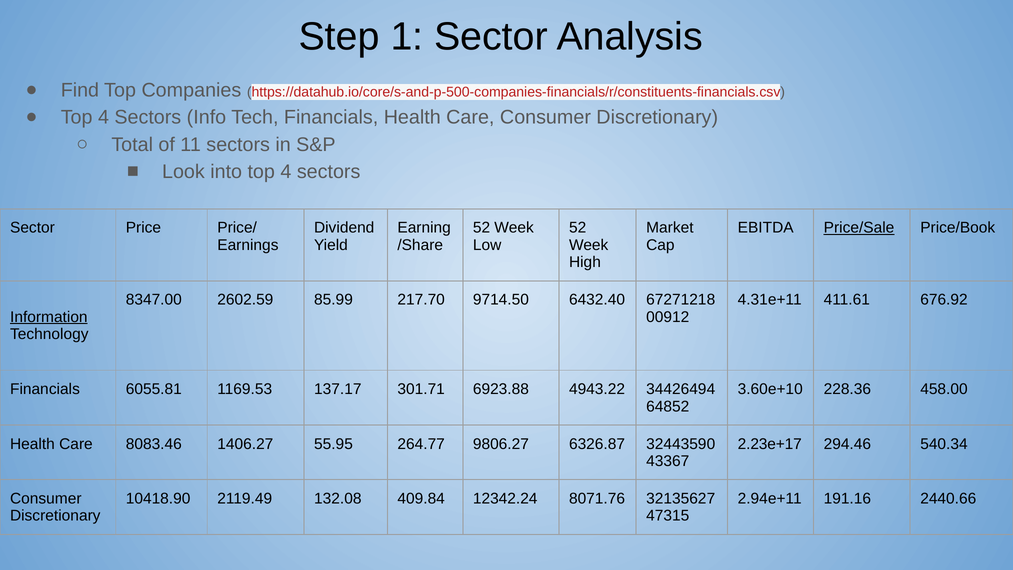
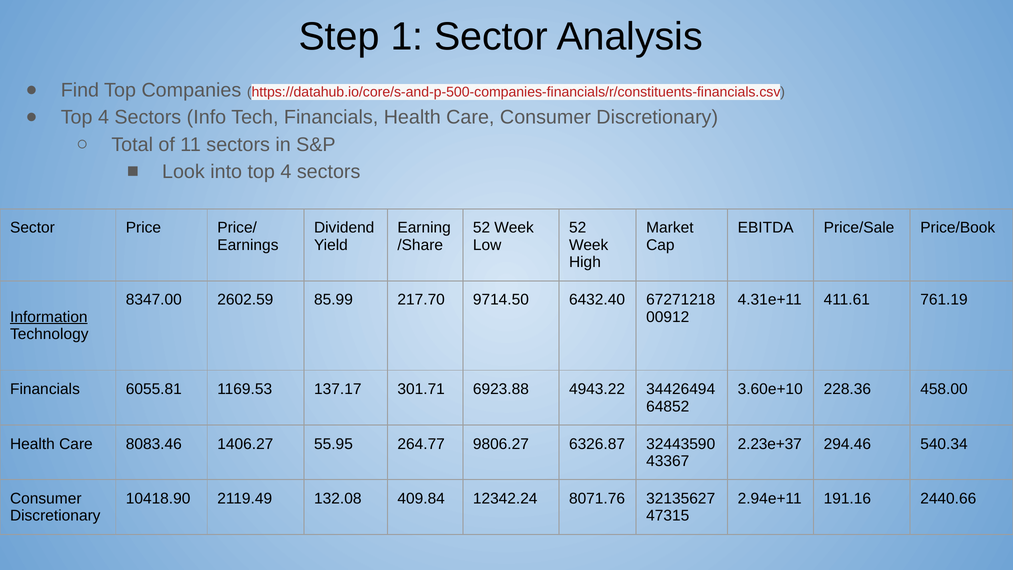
Price/Sale underline: present -> none (859, 228)
676.92: 676.92 -> 761.19 (944, 300)
2.23e+17: 2.23e+17 -> 2.23e+37 (770, 444)
